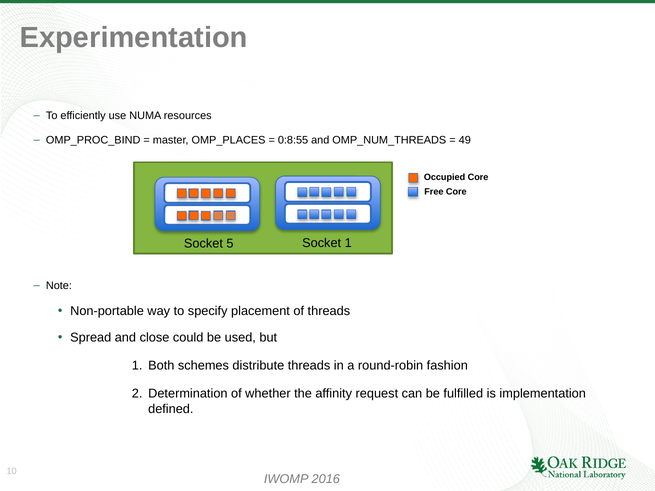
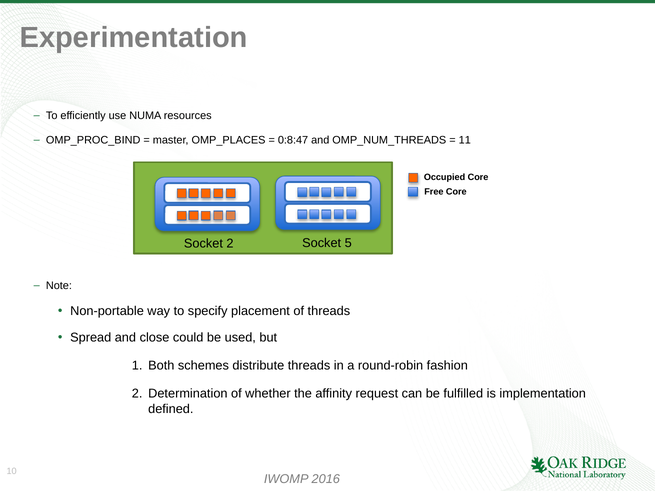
0:8:55: 0:8:55 -> 0:8:47 (293, 140)
49: 49 -> 11 (465, 140)
Socket 5: 5 -> 2 (230, 244)
Socket 1: 1 -> 5 (348, 243)
